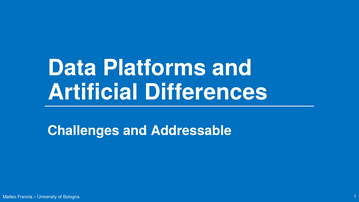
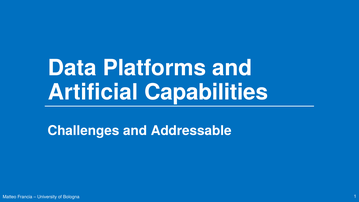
Differences: Differences -> Capabilities (206, 92)
